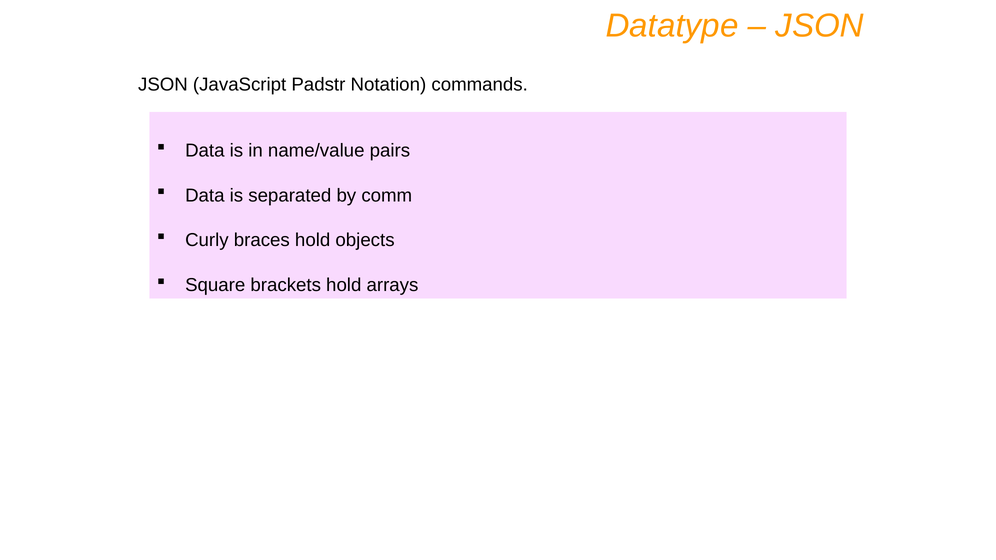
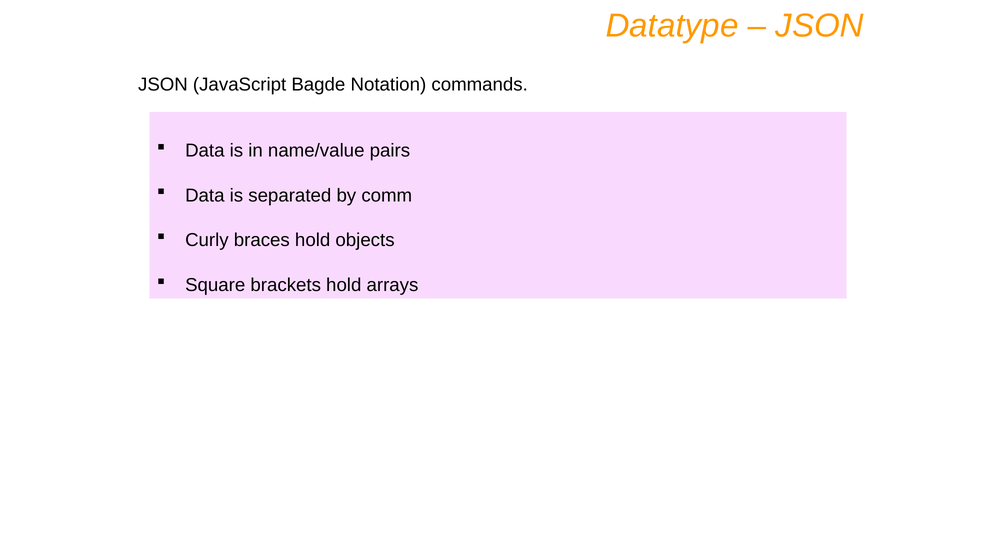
Padstr: Padstr -> Bagde (318, 85)
